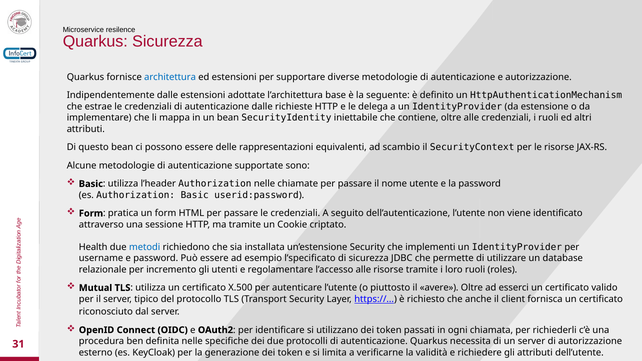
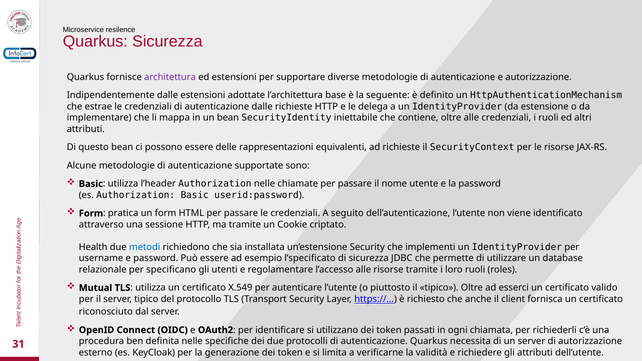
architettura colour: blue -> purple (170, 77)
ad scambio: scambio -> richieste (401, 147)
incremento: incremento -> specificano (171, 270)
X.500: X.500 -> X.549 (240, 288)
il avere: avere -> tipico (439, 288)
